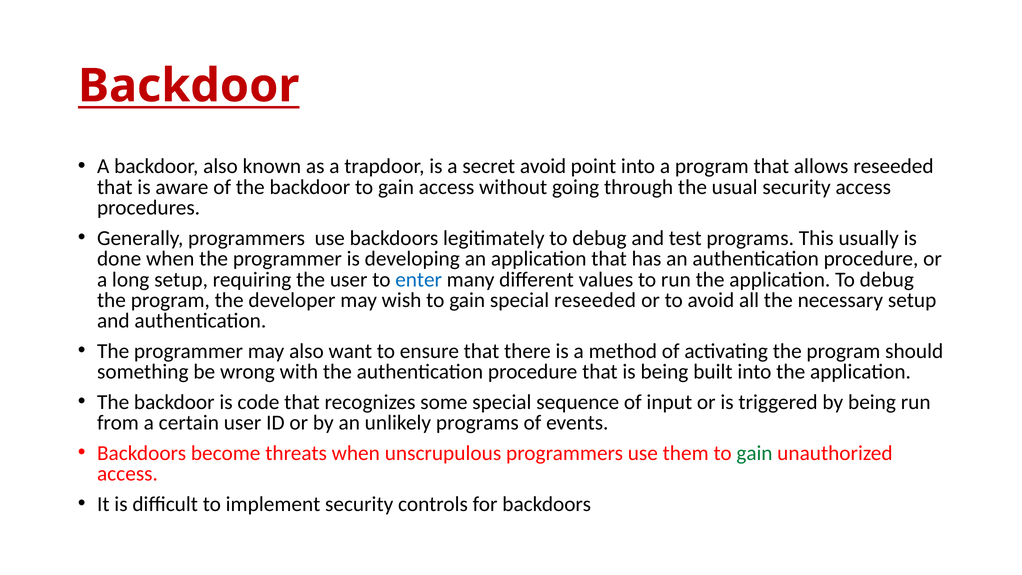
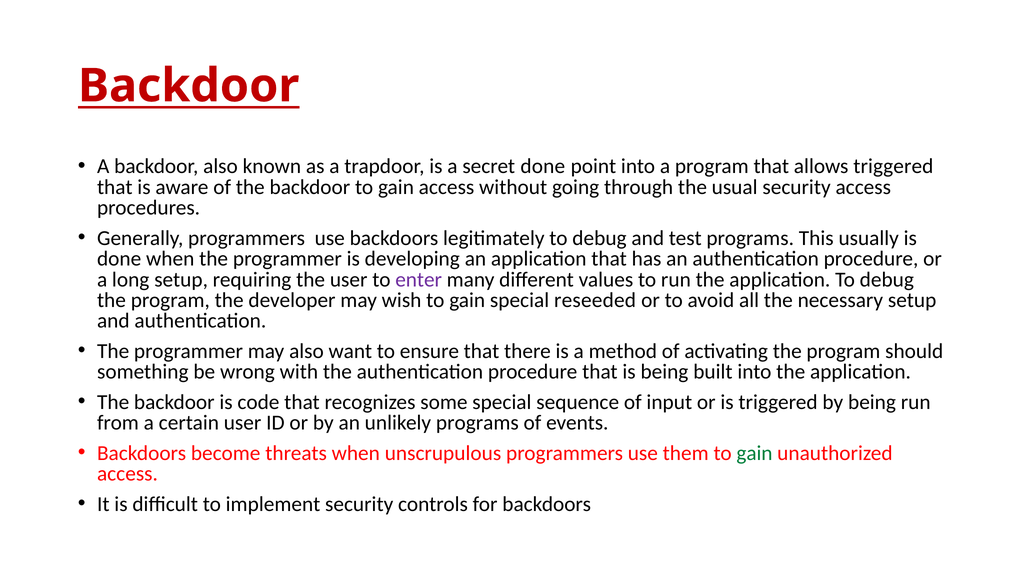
secret avoid: avoid -> done (543, 166)
allows reseeded: reseeded -> triggered (893, 166)
enter colour: blue -> purple (419, 279)
